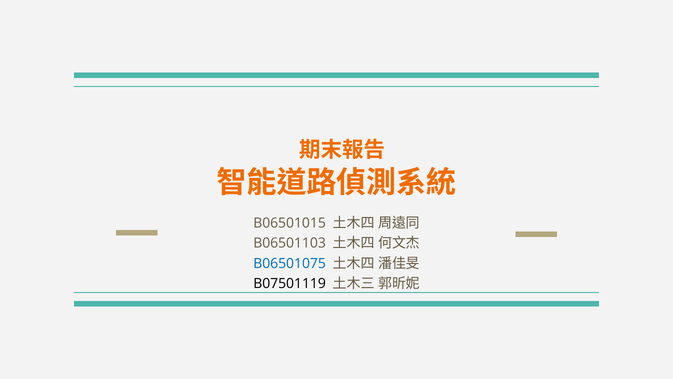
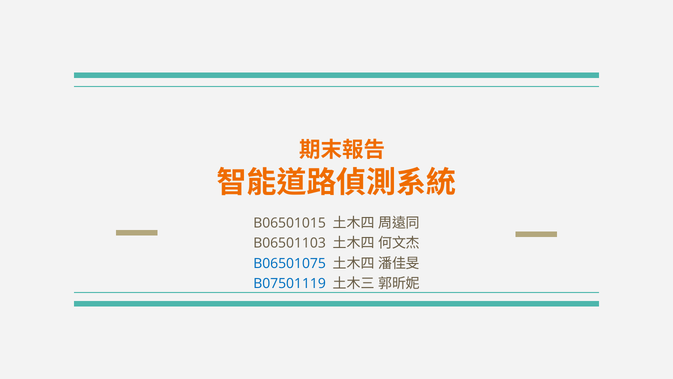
B07501119 colour: black -> blue (290, 283)
